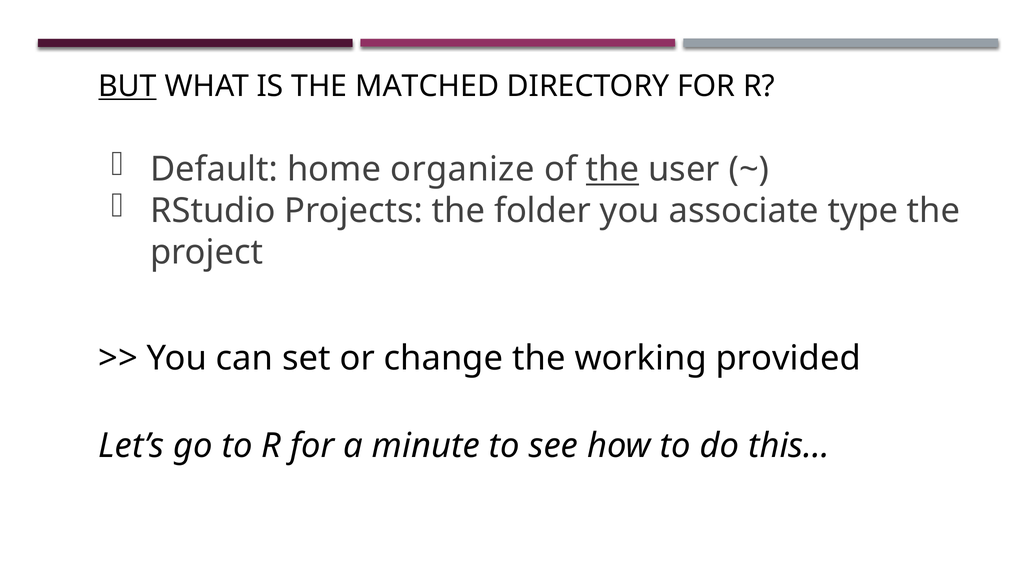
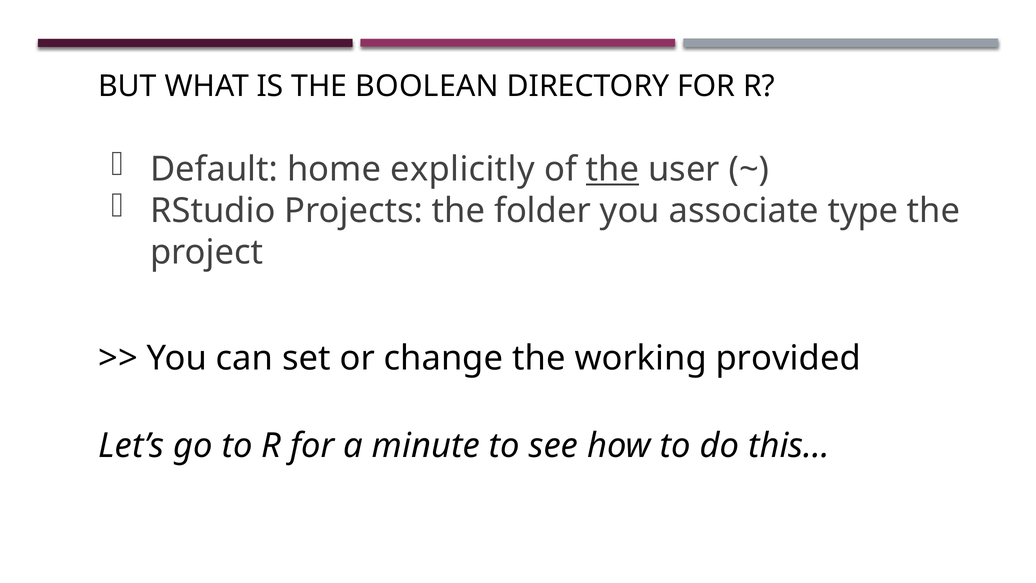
BUT underline: present -> none (128, 86)
MATCHED: MATCHED -> BOOLEAN (427, 86)
organize: organize -> explicitly (462, 169)
